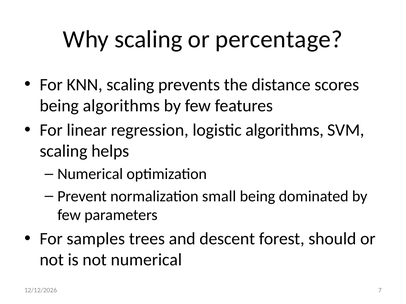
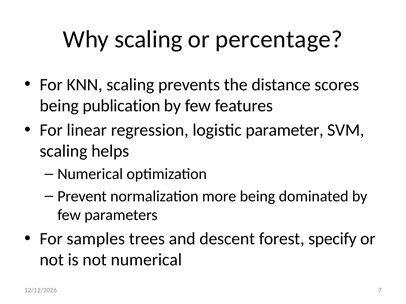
being algorithms: algorithms -> publication (121, 106)
logistic algorithms: algorithms -> parameter (285, 130)
small: small -> more (219, 197)
should: should -> specify (332, 239)
